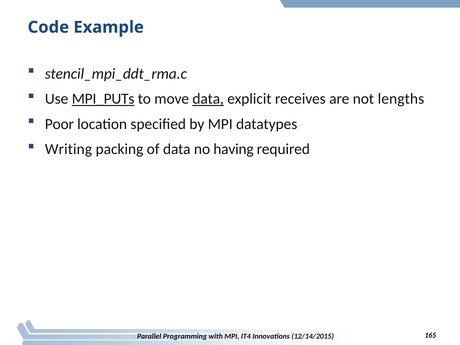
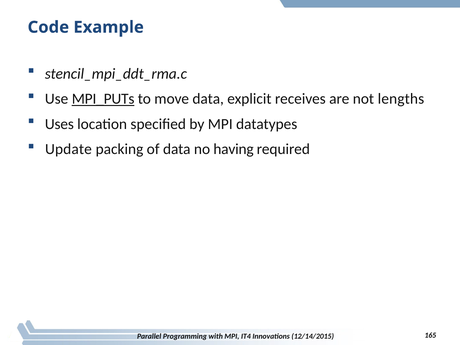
data underline: present -> none (208, 99)
Poor: Poor -> Uses (59, 124)
Writing: Writing -> Update (68, 149)
